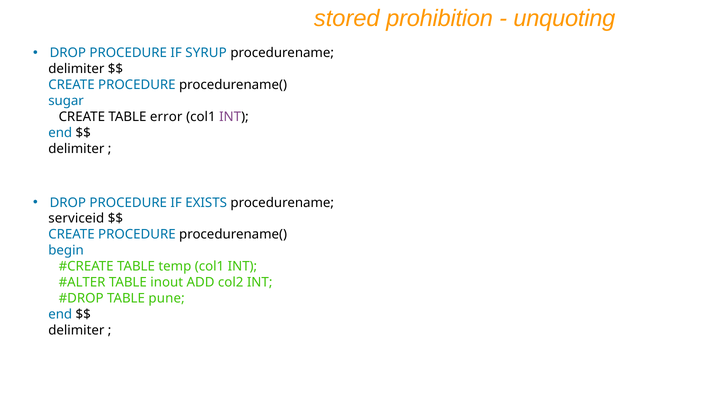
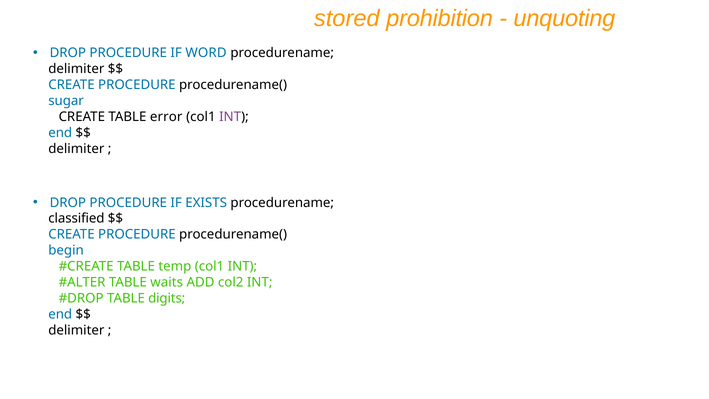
SYRUP: SYRUP -> WORD (206, 53)
serviceid: serviceid -> classified (76, 218)
inout: inout -> waits (167, 282)
pune: pune -> digits (167, 298)
